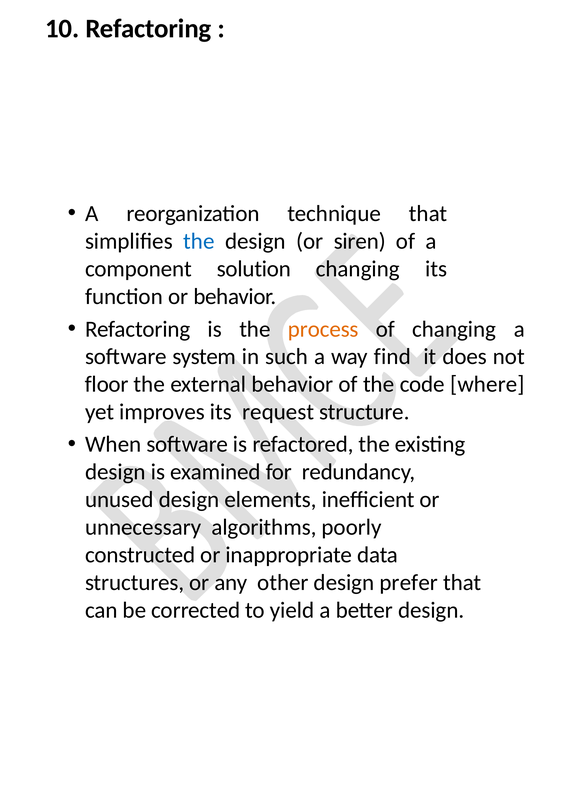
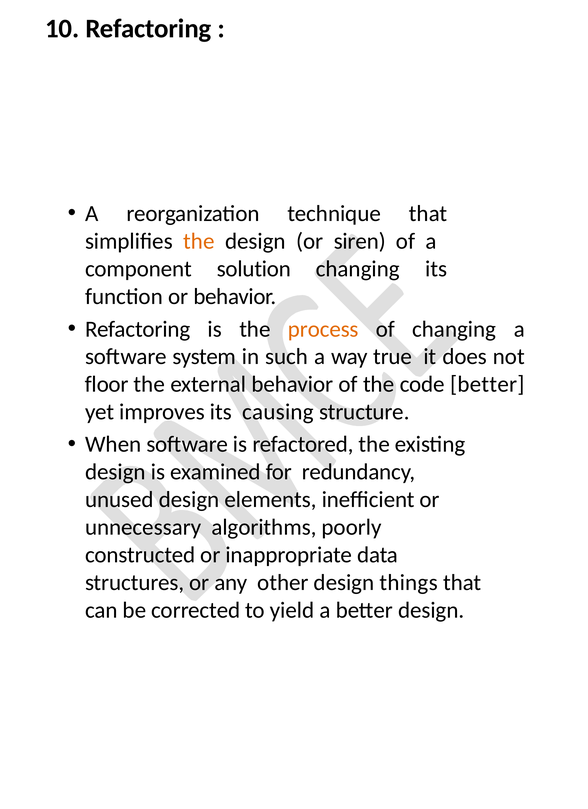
the colour: blue -> orange (199, 241)
find: find -> true (393, 357)
code where: where -> better (487, 385)
request: request -> causing (278, 412)
prefer: prefer -> things (409, 583)
